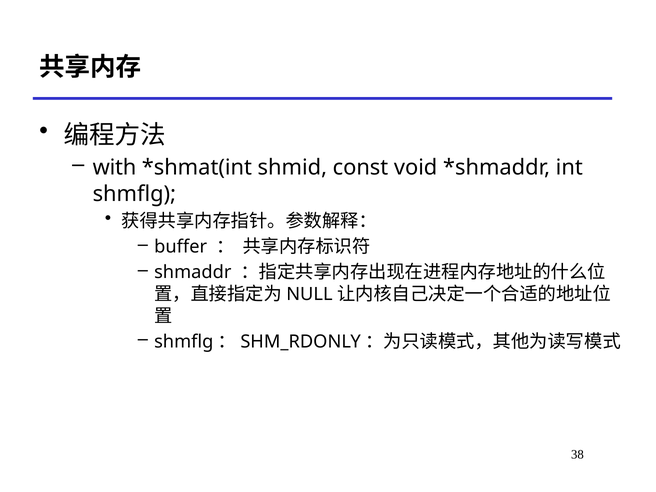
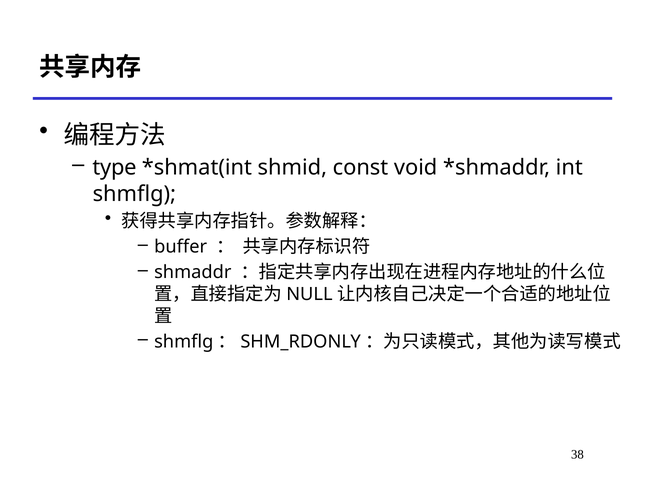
with: with -> type (114, 168)
